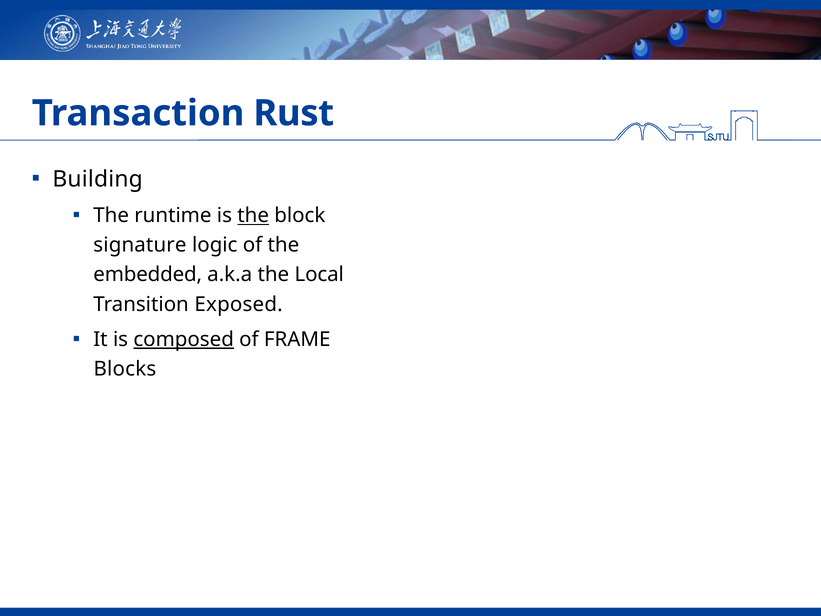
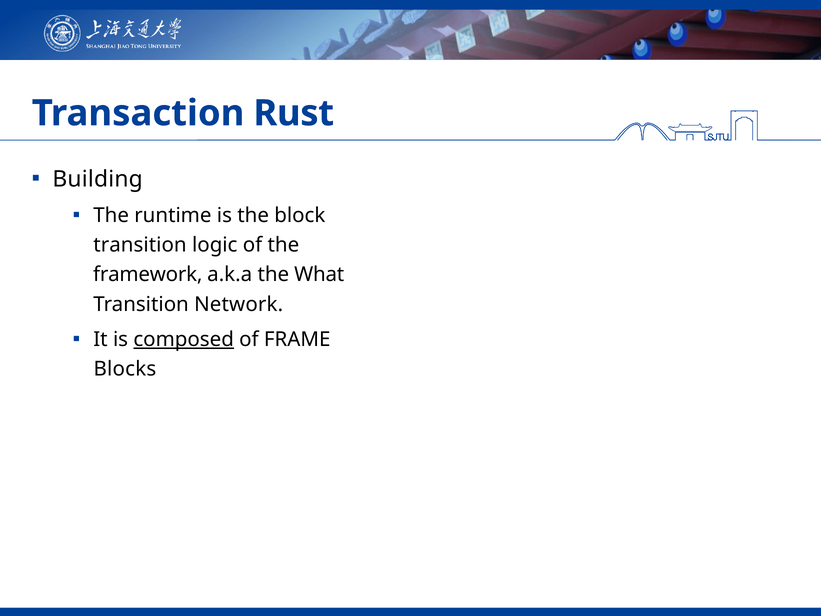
the underline: present -> none (253, 216)
signature: signature -> transition (140, 245)
embedded: embedded -> framework (148, 275)
Local: Local -> What (319, 275)
Exposed: Exposed -> Network (239, 304)
